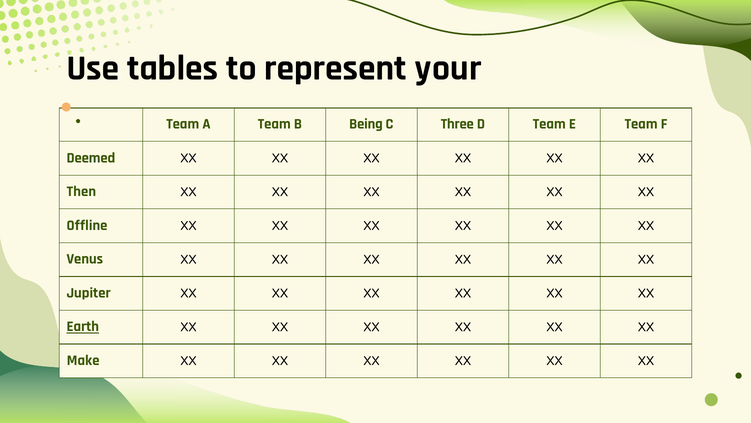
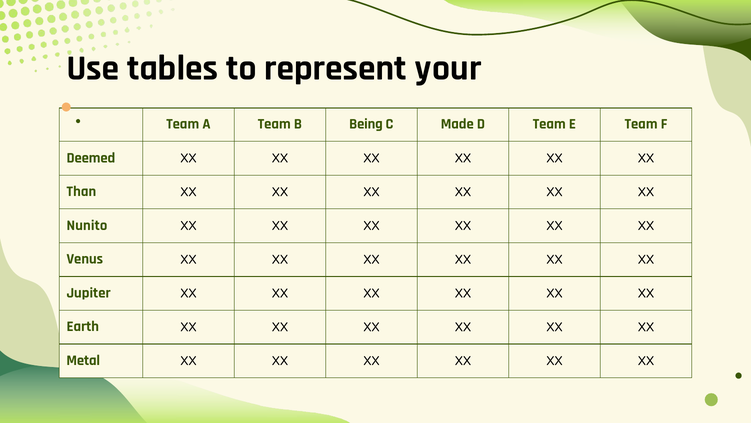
Three: Three -> Made (457, 124)
Then: Then -> Than (81, 191)
Offline: Offline -> Nunito (87, 225)
Earth underline: present -> none (83, 326)
Make: Make -> Metal (83, 360)
